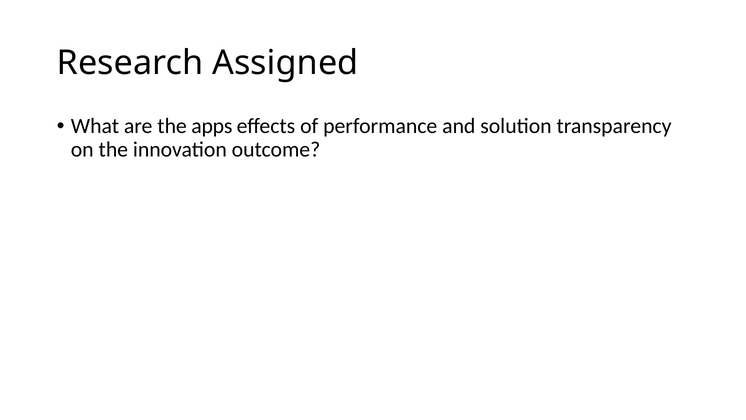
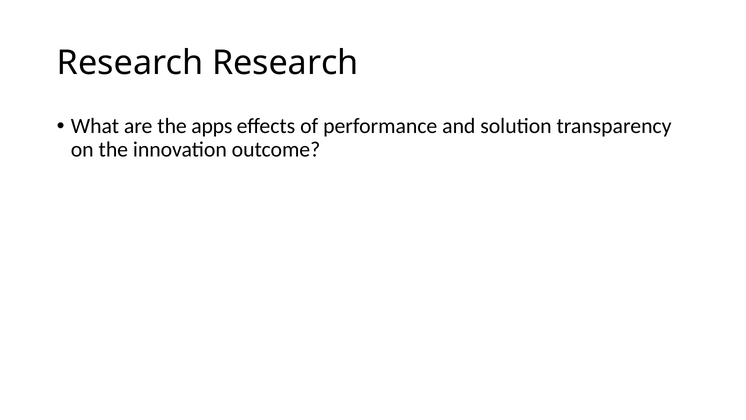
Research Assigned: Assigned -> Research (285, 63)
